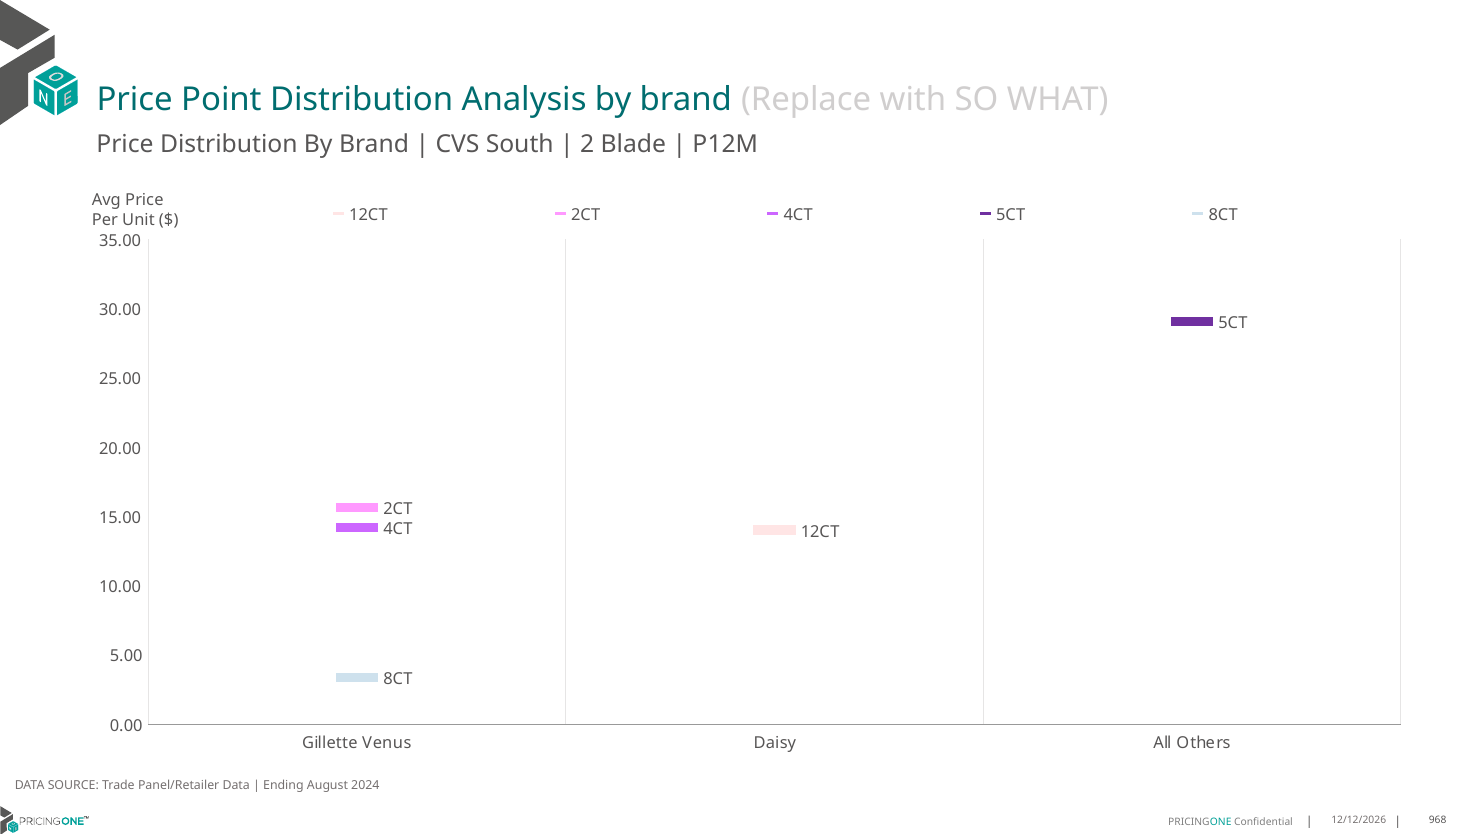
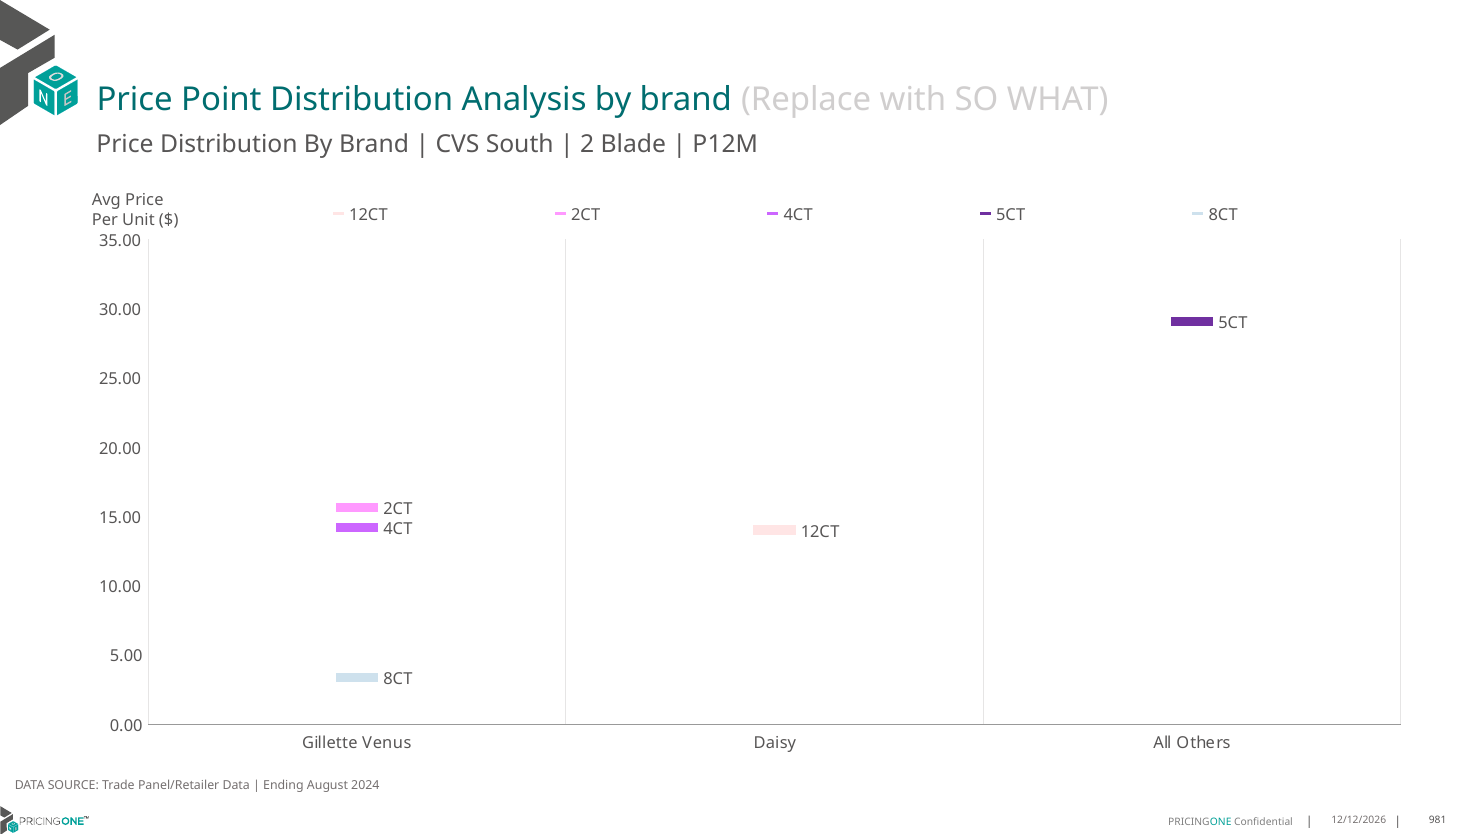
968: 968 -> 981 (1438, 820)
